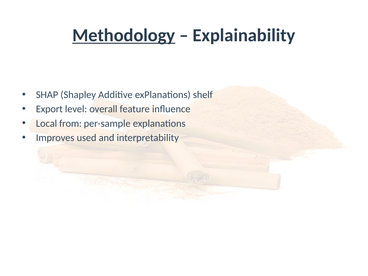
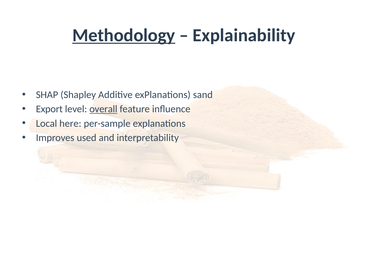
shelf: shelf -> sand (203, 95)
overall underline: none -> present (103, 109)
from: from -> here (70, 123)
